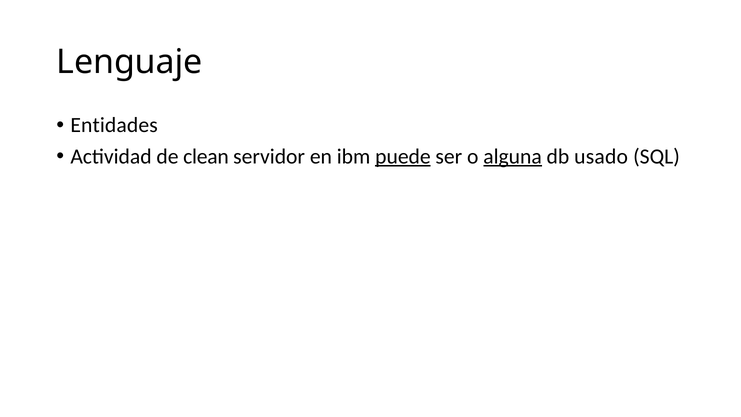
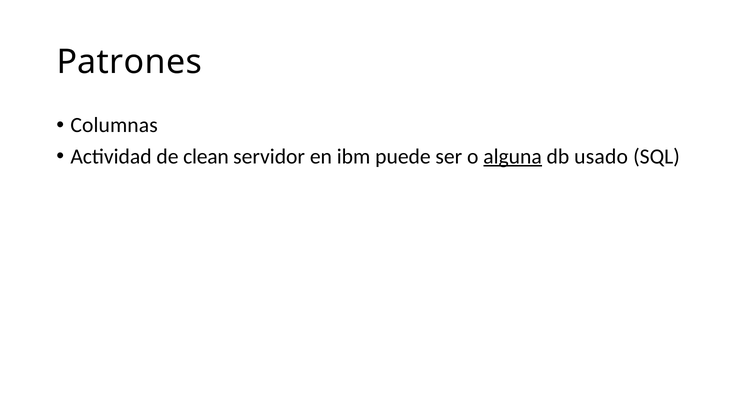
Lenguaje: Lenguaje -> Patrones (129, 62)
Entidades: Entidades -> Columnas (114, 125)
puede underline: present -> none (403, 156)
